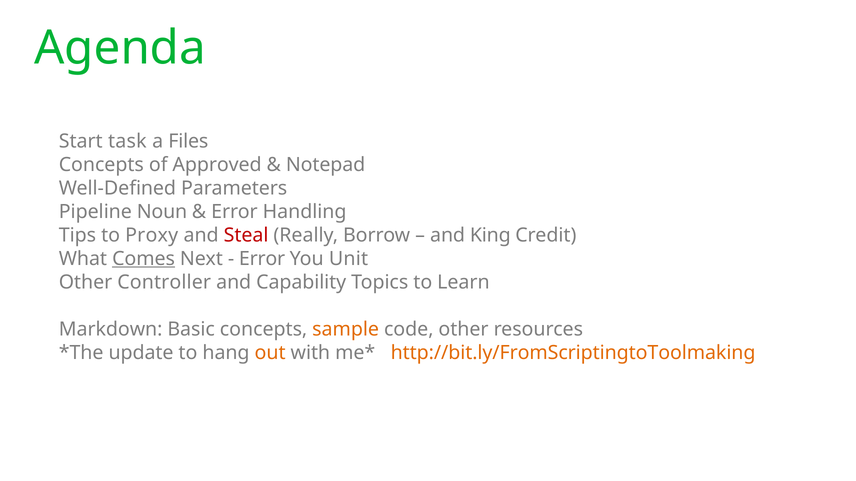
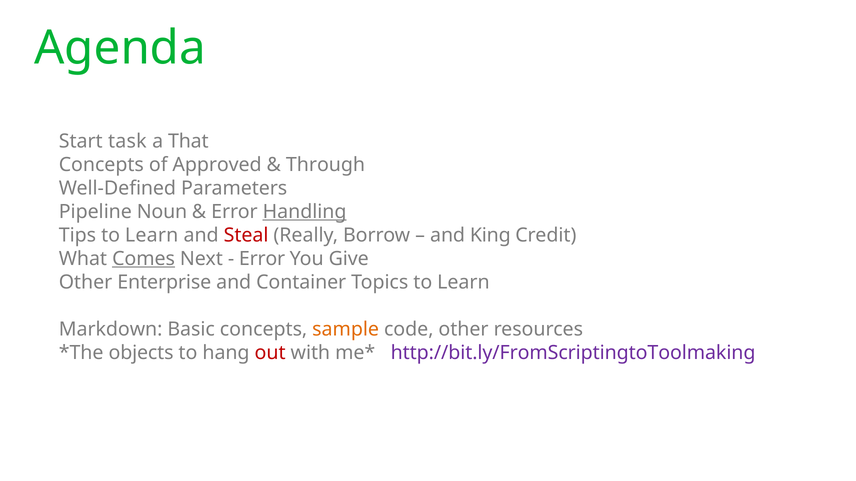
Files: Files -> That (188, 141)
Notepad: Notepad -> Through (326, 165)
Handling underline: none -> present (305, 212)
Tips to Proxy: Proxy -> Learn (152, 235)
Unit: Unit -> Give (349, 259)
Controller: Controller -> Enterprise (164, 282)
Capability: Capability -> Container (301, 282)
update: update -> objects (141, 353)
out colour: orange -> red (270, 353)
http://bit.ly/FromScriptingtoToolmaking colour: orange -> purple (573, 353)
